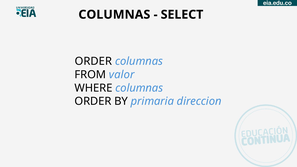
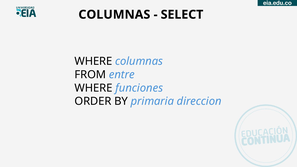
ORDER: ORDER -> WHERE (93, 61)
valor: valor -> entre (122, 75)
WHERE columnas: columnas -> funciones (139, 88)
